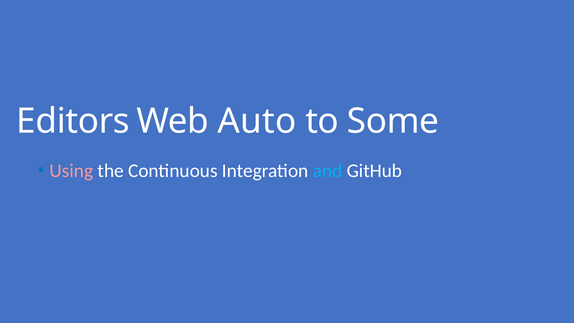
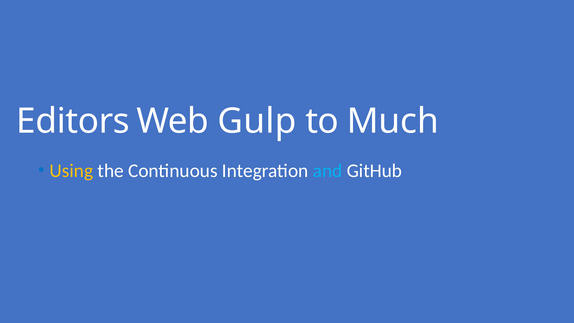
Auto: Auto -> Gulp (257, 121)
Some: Some -> Much (393, 121)
Using colour: pink -> yellow (71, 171)
